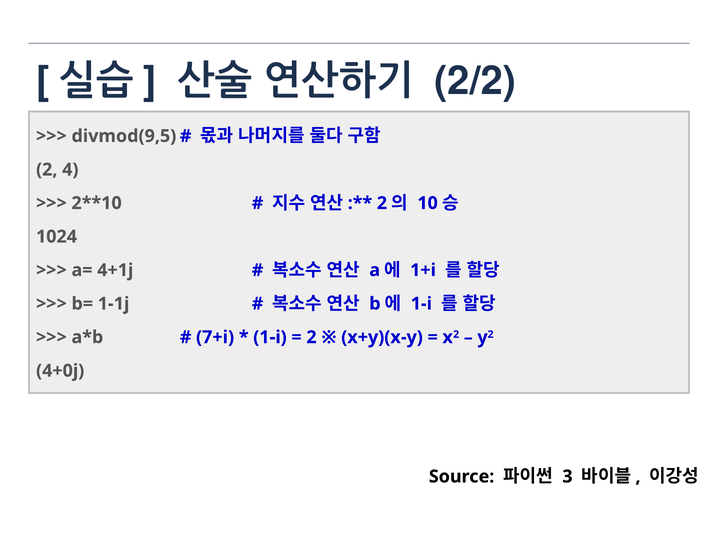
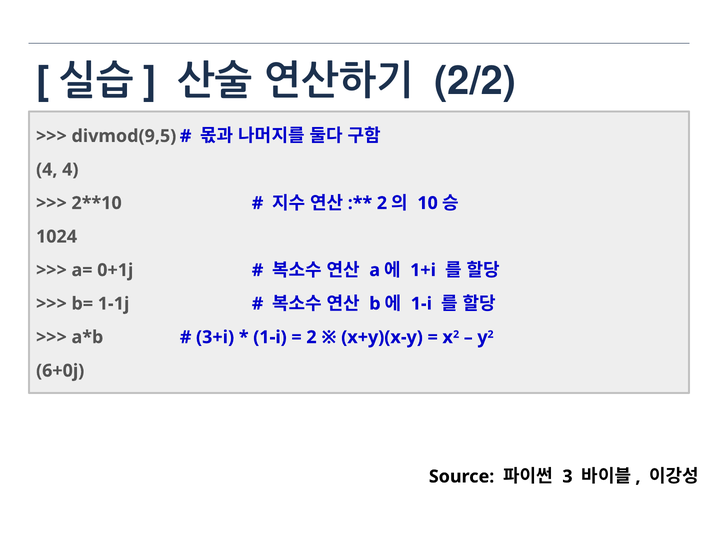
2: 2 -> 4 (47, 170)
4+1j: 4+1j -> 0+1j (115, 270)
7+i: 7+i -> 3+i (215, 337)
4+0j: 4+0j -> 6+0j (60, 371)
